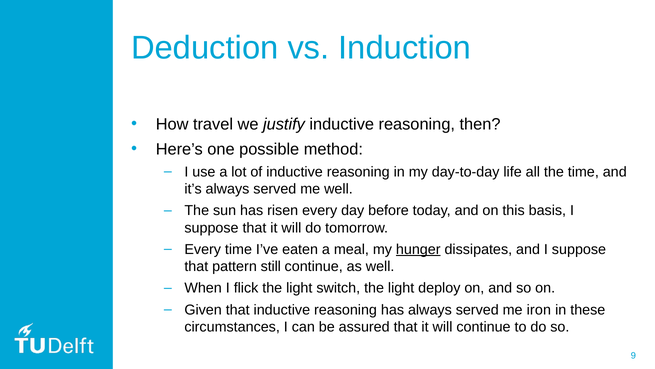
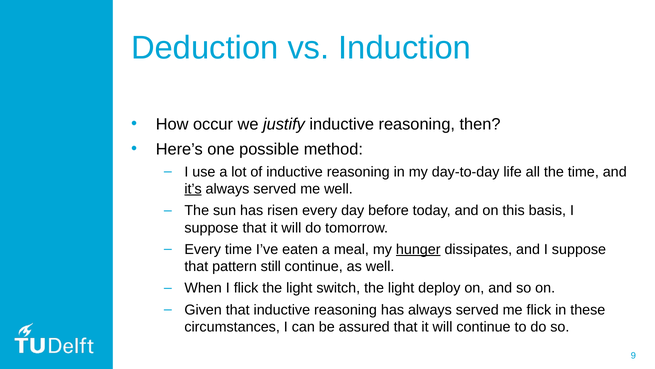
travel: travel -> occur (213, 124)
it’s underline: none -> present (193, 189)
me iron: iron -> flick (539, 309)
